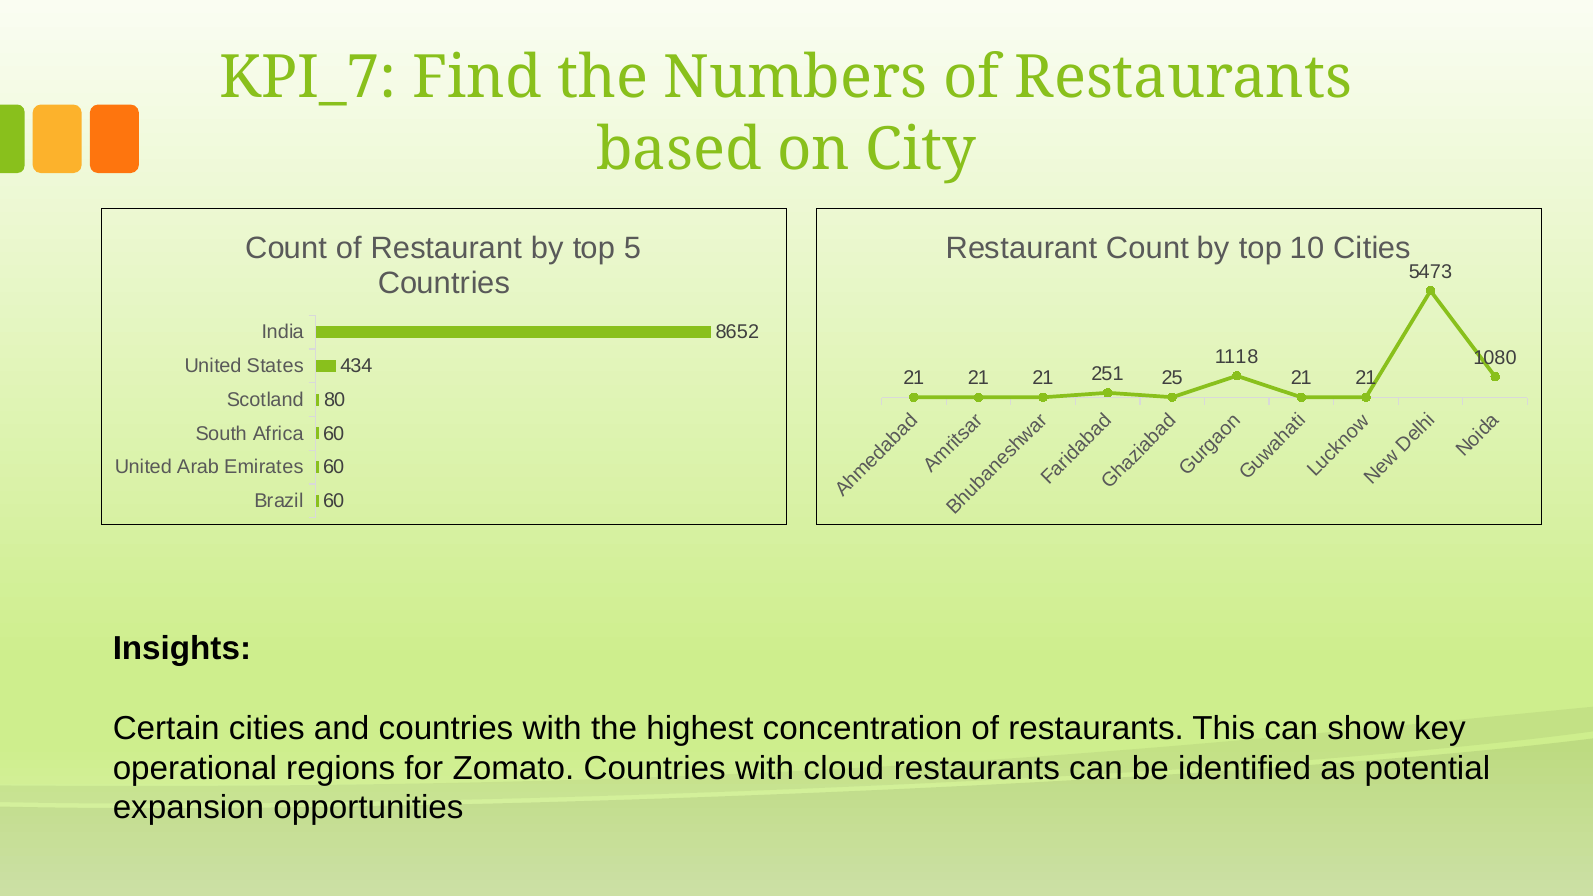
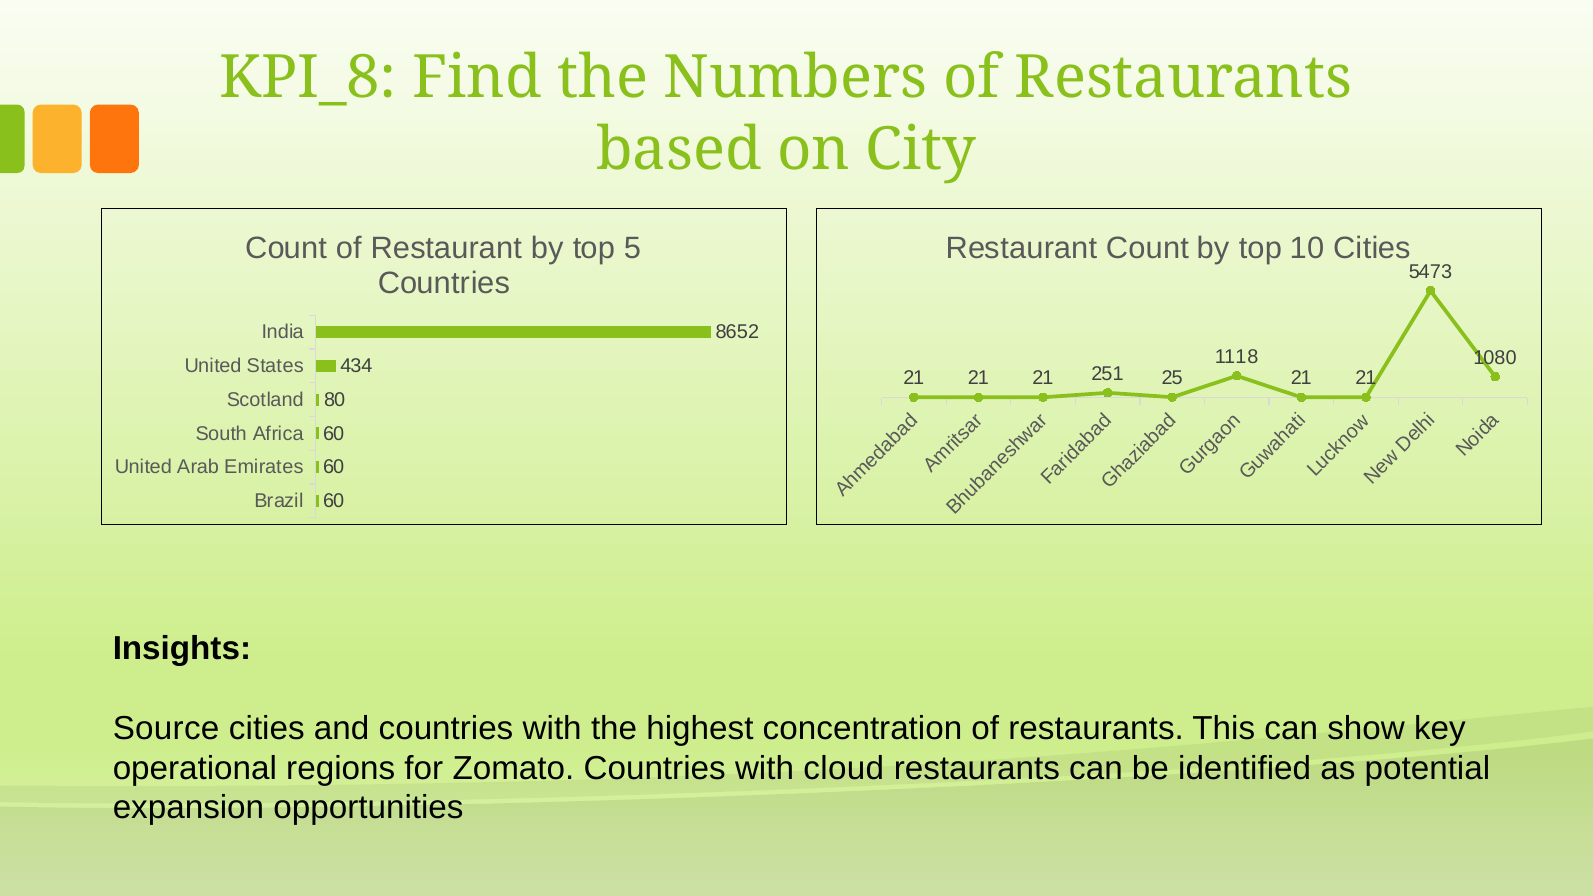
KPI_7: KPI_7 -> KPI_8 (308, 78)
Certain: Certain -> Source (166, 729)
